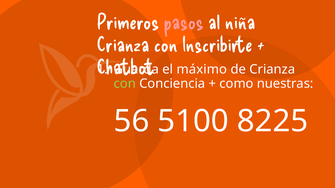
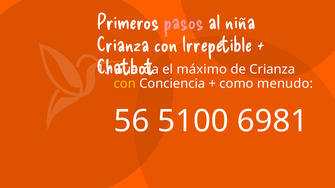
Inscribirte: Inscribirte -> Irrepetible (217, 45)
con colour: light green -> yellow (125, 84)
nuestras: nuestras -> menudo (285, 84)
8225: 8225 -> 6981 (273, 122)
